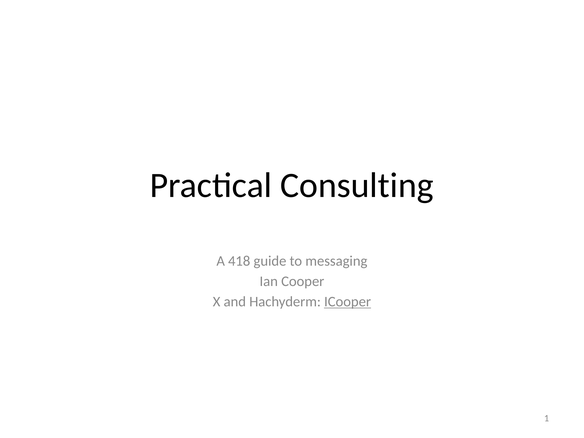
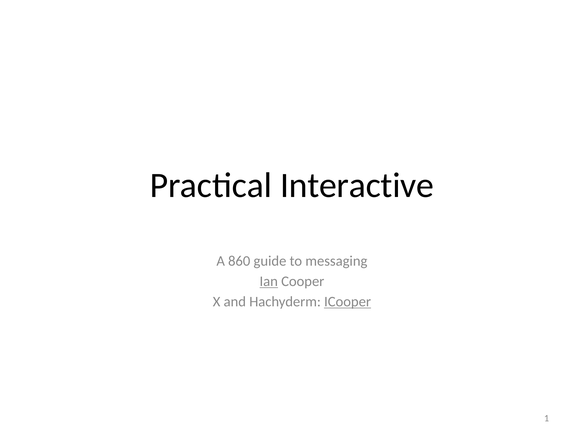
Consulting: Consulting -> Interactive (357, 185)
418: 418 -> 860 (239, 261)
Ian underline: none -> present (269, 281)
